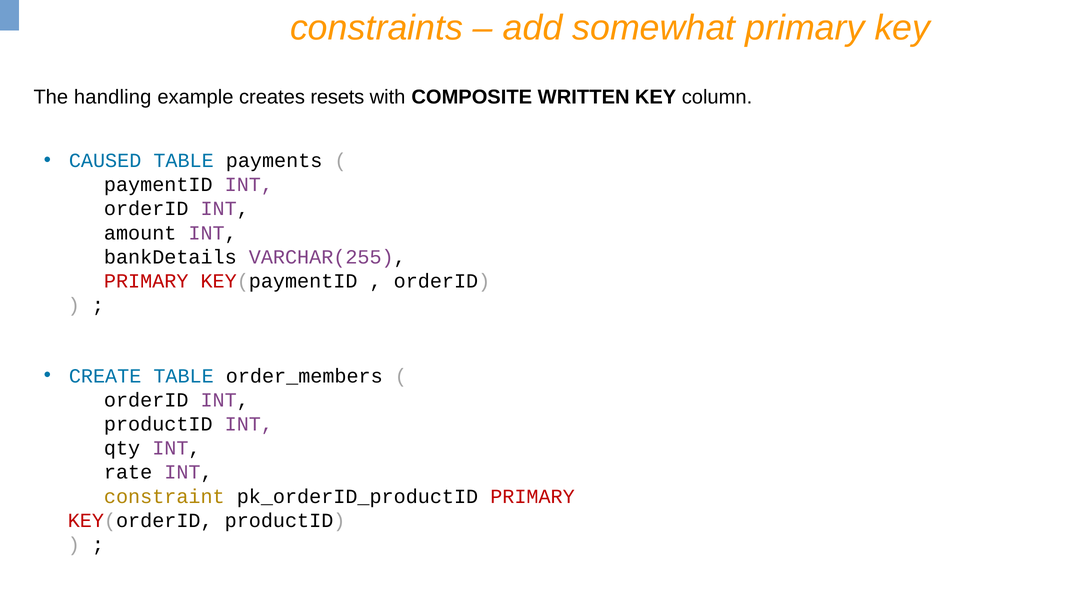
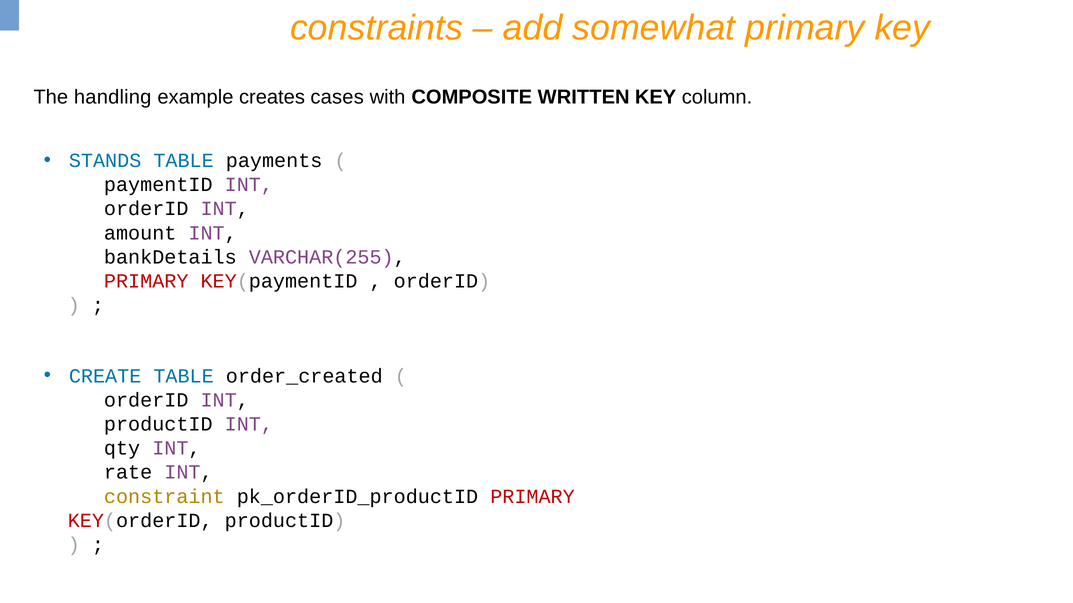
resets: resets -> cases (337, 97)
CAUSED: CAUSED -> STANDS (105, 161)
order_members: order_members -> order_created (304, 376)
